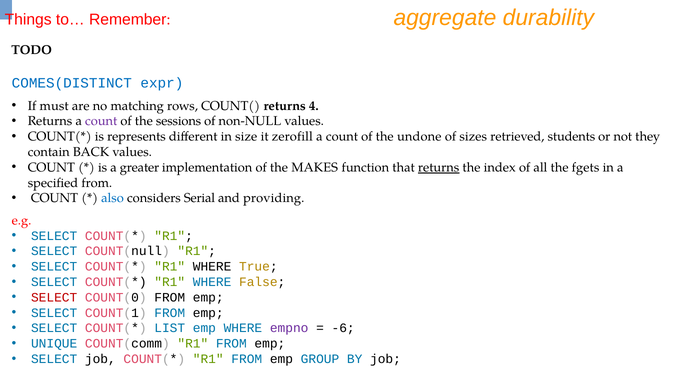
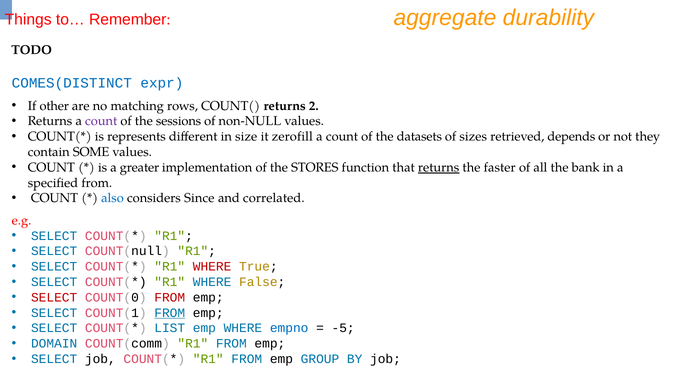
must: must -> other (54, 106)
4: 4 -> 2 (314, 106)
undone: undone -> datasets (419, 137)
students: students -> depends (571, 137)
BACK: BACK -> SOME (91, 152)
MAKES: MAKES -> STORES (315, 168)
index: index -> faster (500, 168)
fgets: fgets -> bank (586, 168)
Serial: Serial -> Since (199, 198)
providing: providing -> correlated (274, 198)
WHERE colour: black -> red (212, 267)
FROM colour: black -> red (170, 298)
FROM underline: none -> present (170, 313)
empno colour: purple -> blue (289, 329)
-6: -6 -> -5 (343, 329)
UNIQUE: UNIQUE -> DOMAIN (54, 344)
